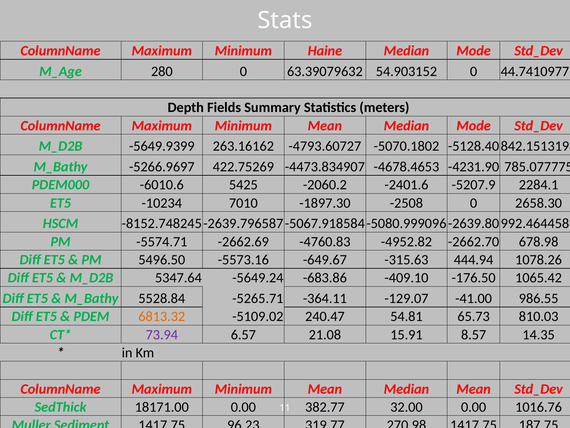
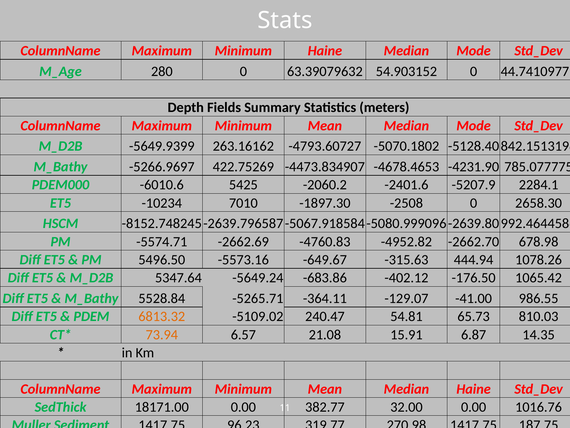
-409.10: -409.10 -> -402.12 (406, 278)
73.94 colour: purple -> orange (162, 334)
8.57: 8.57 -> 6.87 (474, 334)
Median Mean: Mean -> Haine (474, 389)
